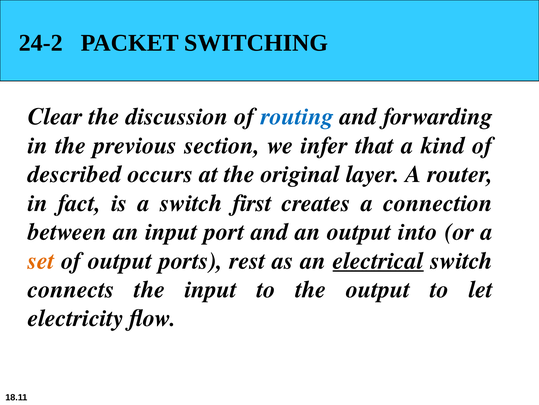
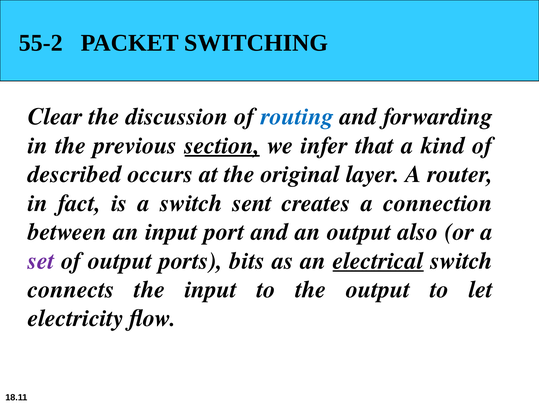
24-2: 24-2 -> 55-2 (41, 43)
section underline: none -> present (222, 145)
first: first -> sent (252, 203)
into: into -> also (418, 232)
set colour: orange -> purple (41, 260)
rest: rest -> bits (247, 260)
